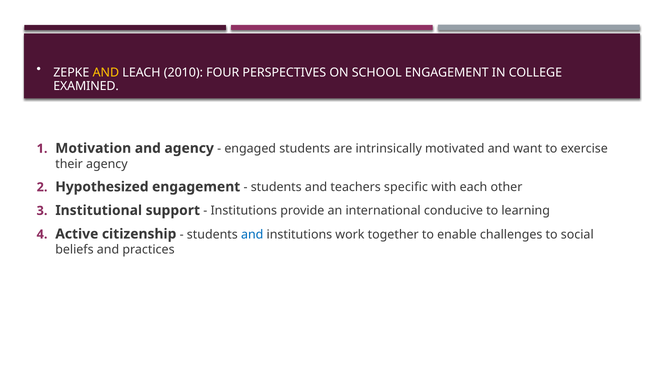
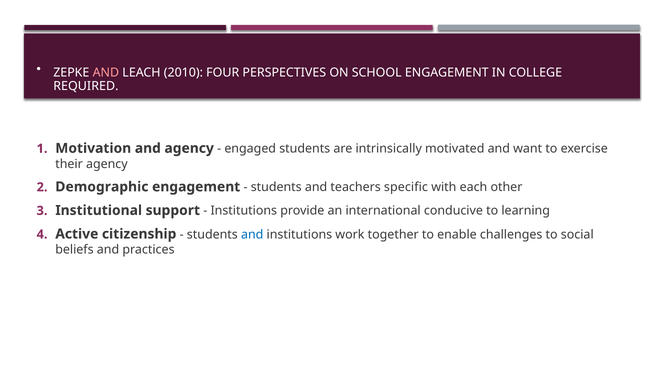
AND colour: yellow -> pink (106, 72)
EXAMINED: EXAMINED -> REQUIRED (86, 86)
Hypothesized: Hypothesized -> Demographic (102, 187)
